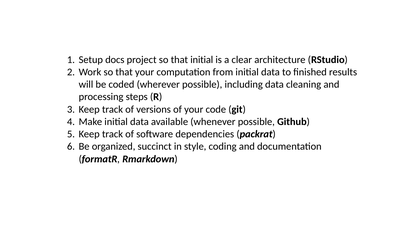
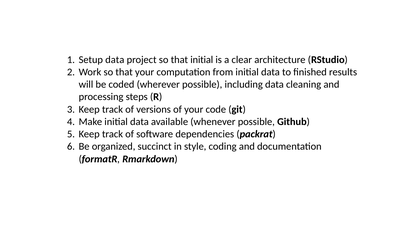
Setup docs: docs -> data (115, 60)
